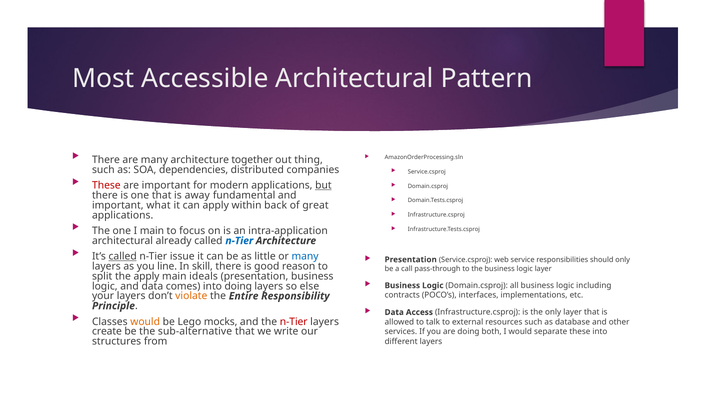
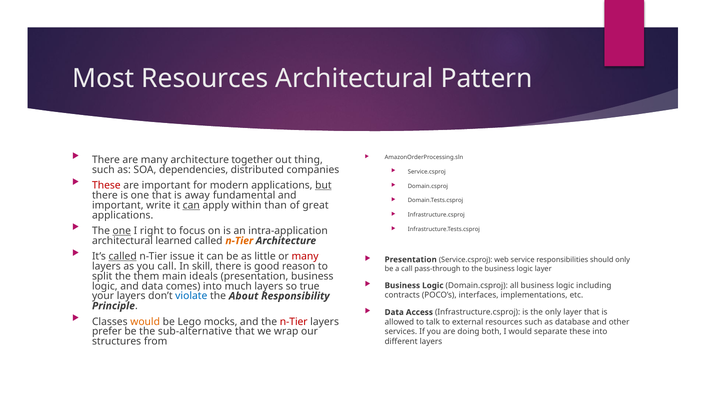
Most Accessible: Accessible -> Resources (205, 79)
what: what -> write (159, 205)
can underline: none -> present (191, 205)
back: back -> than (276, 205)
one underline: none -> present (122, 231)
I main: main -> right (152, 231)
already: already -> learned (174, 241)
n-Tier colour: blue -> orange (239, 241)
many colour: blue -> red (305, 257)
you line: line -> call (167, 266)
the apply: apply -> them (146, 276)
into doing: doing -> much (238, 286)
else: else -> true (310, 286)
violate colour: orange -> blue (191, 296)
Entire: Entire -> About (244, 296)
create: create -> prefer (107, 332)
write: write -> wrap (286, 332)
